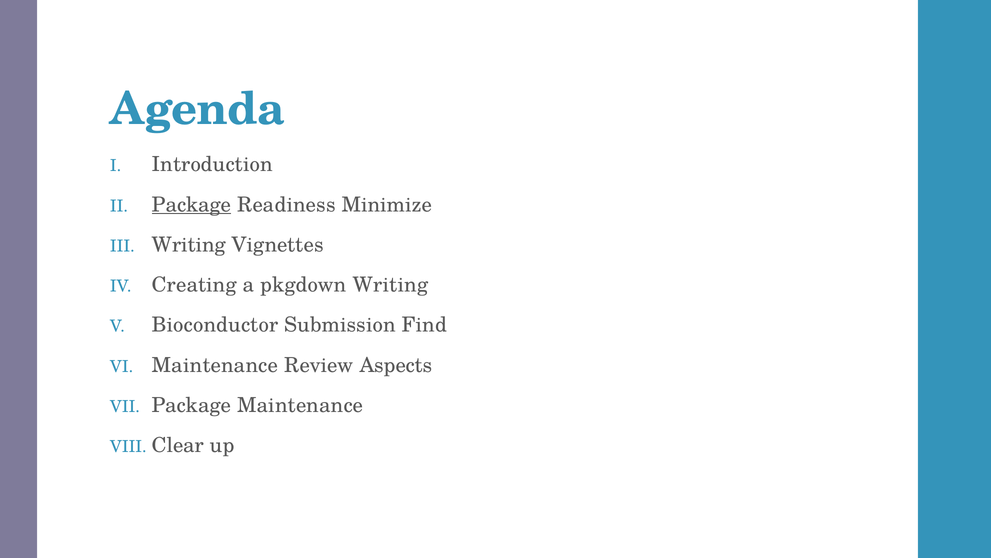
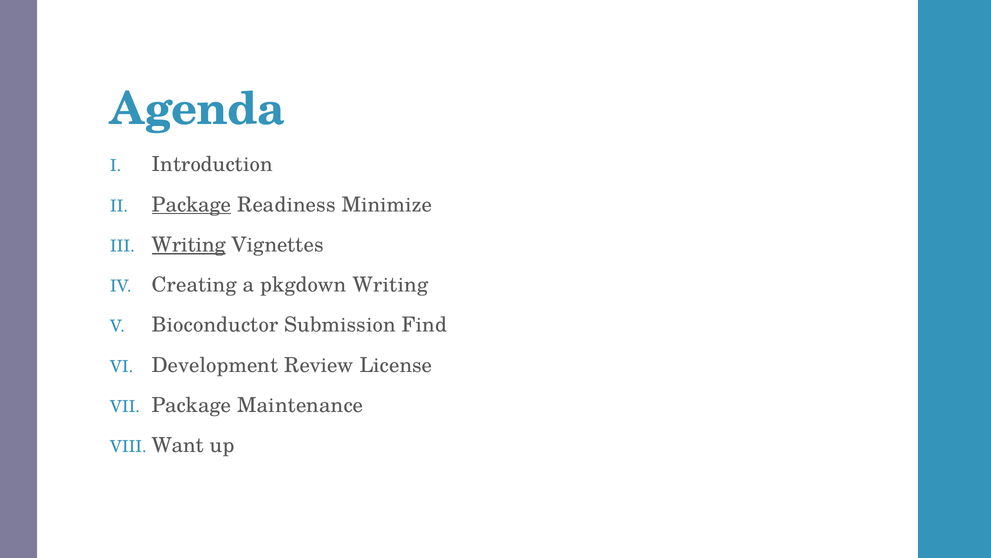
Writing underline: none -> present (189, 245)
Maintenance: Maintenance -> Development (215, 365)
Aspects: Aspects -> License (396, 365)
Clear: Clear -> Want (178, 445)
